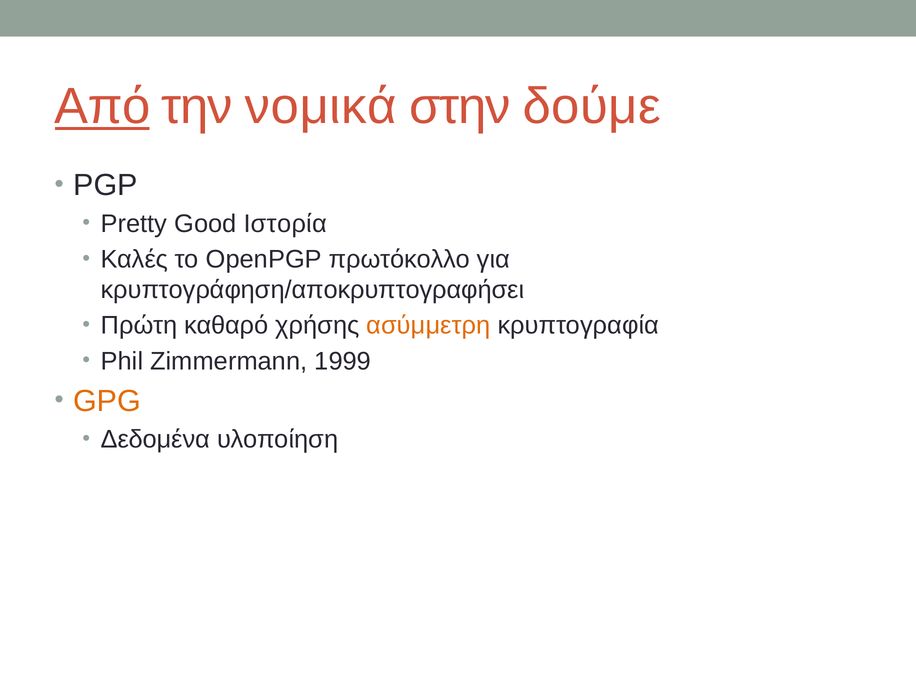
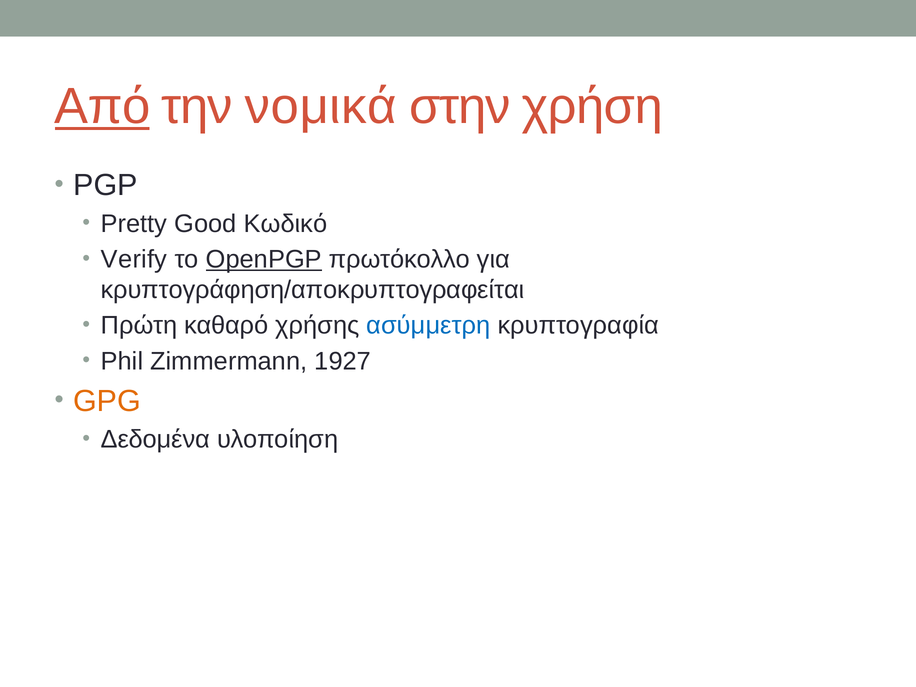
δούμε: δούμε -> χρήση (592, 107)
Ιστορία: Ιστορία -> Κωδικό (285, 224)
Καλές: Καλές -> Verify (134, 259)
OpenPGP underline: none -> present (264, 259)
κρυπτογράφηση/αποκρυπτογραφήσει: κρυπτογράφηση/αποκρυπτογραφήσει -> κρυπτογράφηση/αποκρυπτογραφείται (313, 290)
ασύμμετρη colour: orange -> blue (428, 325)
1999: 1999 -> 1927 (343, 361)
